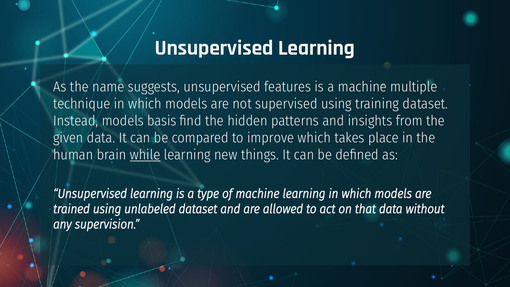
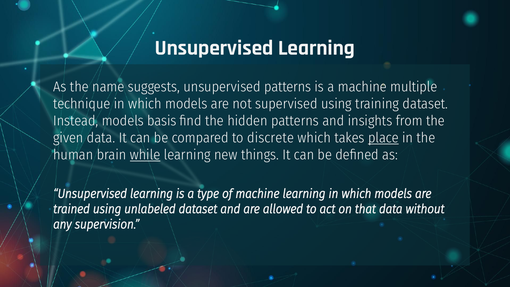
unsupervised features: features -> patterns (288, 87)
improve: improve -> discrete (271, 138)
place underline: none -> present (383, 138)
